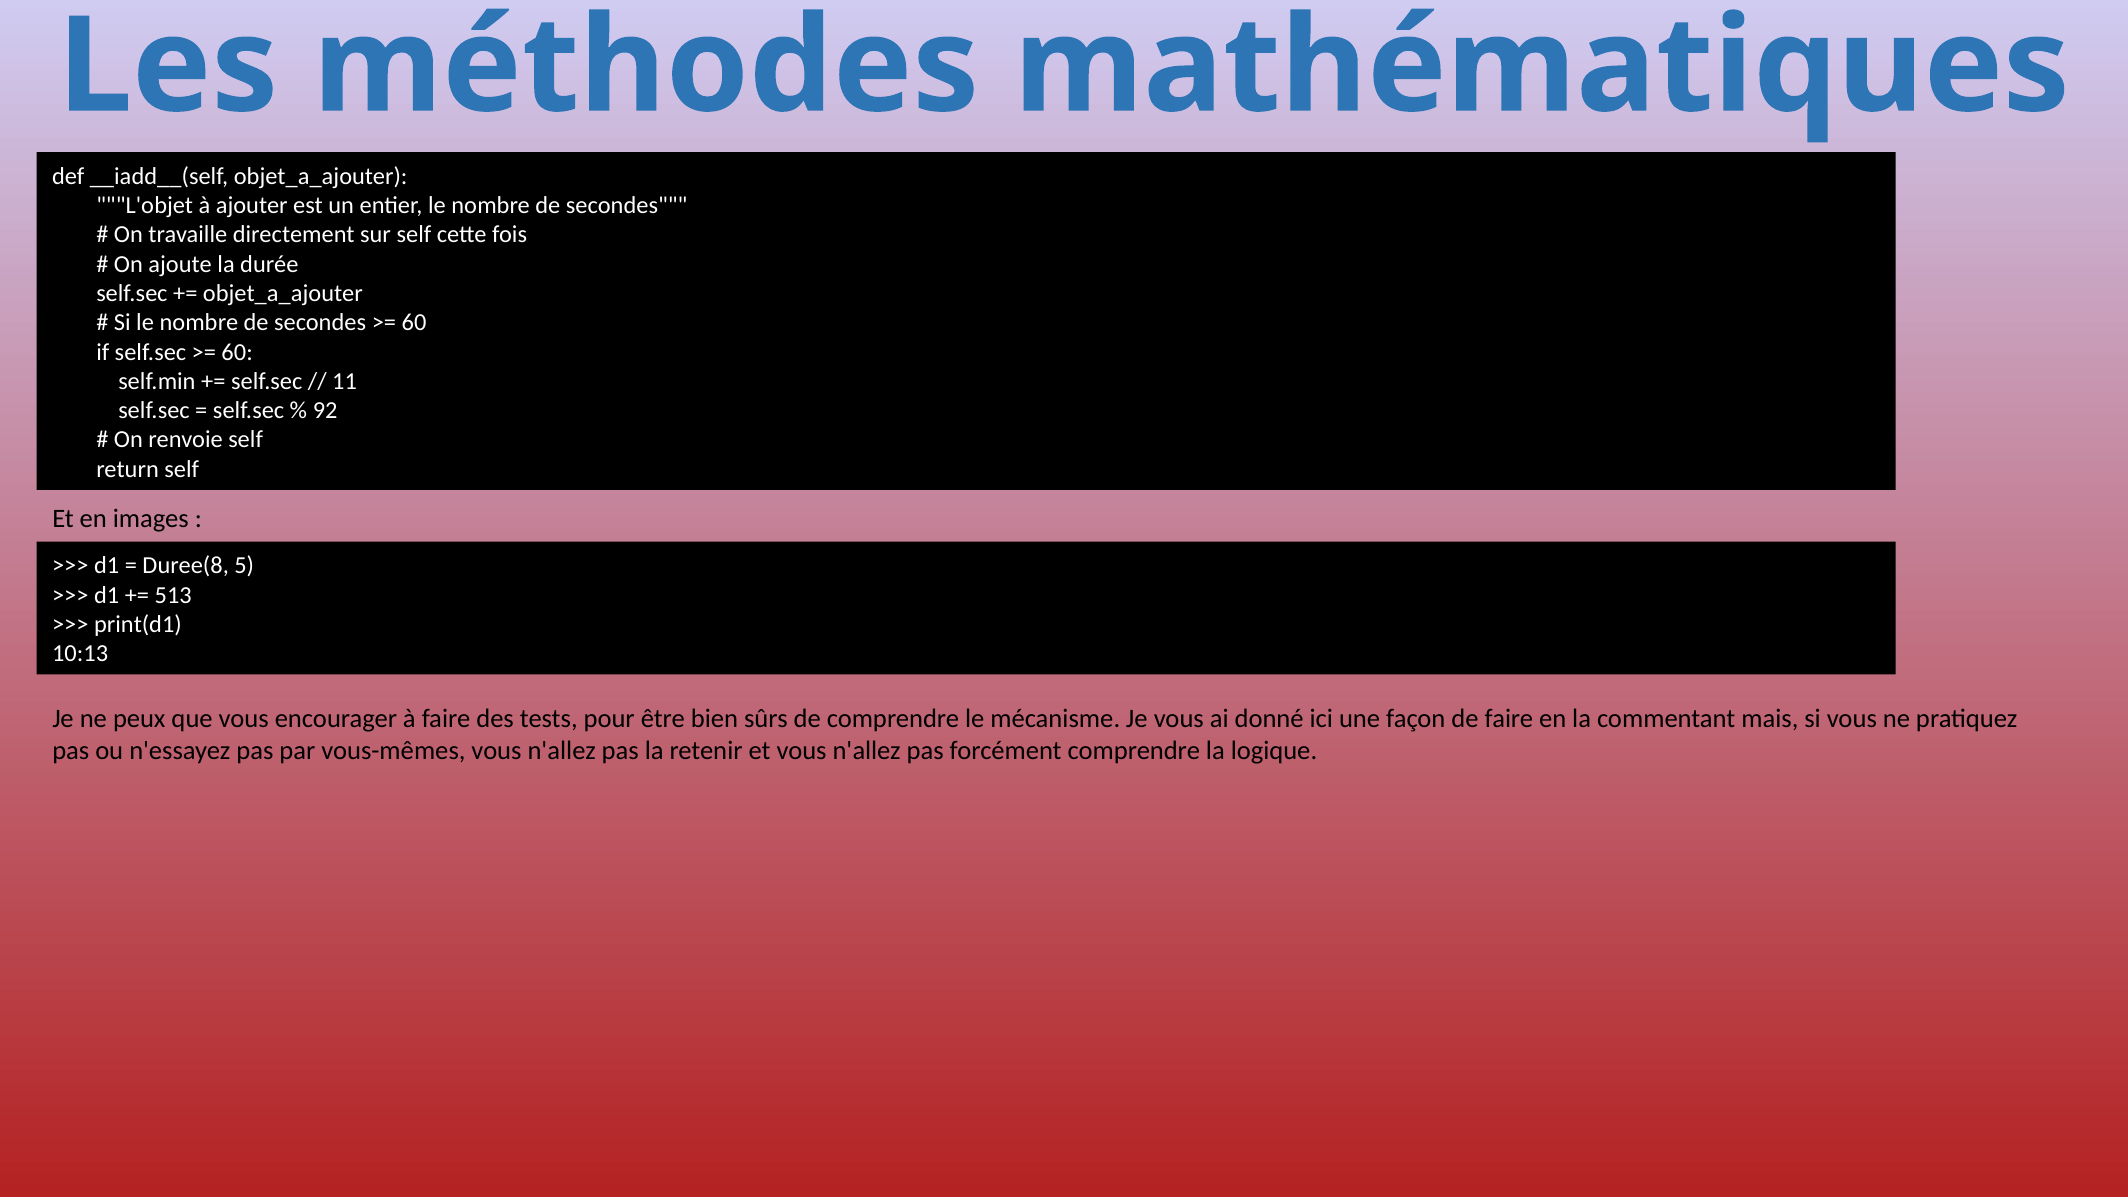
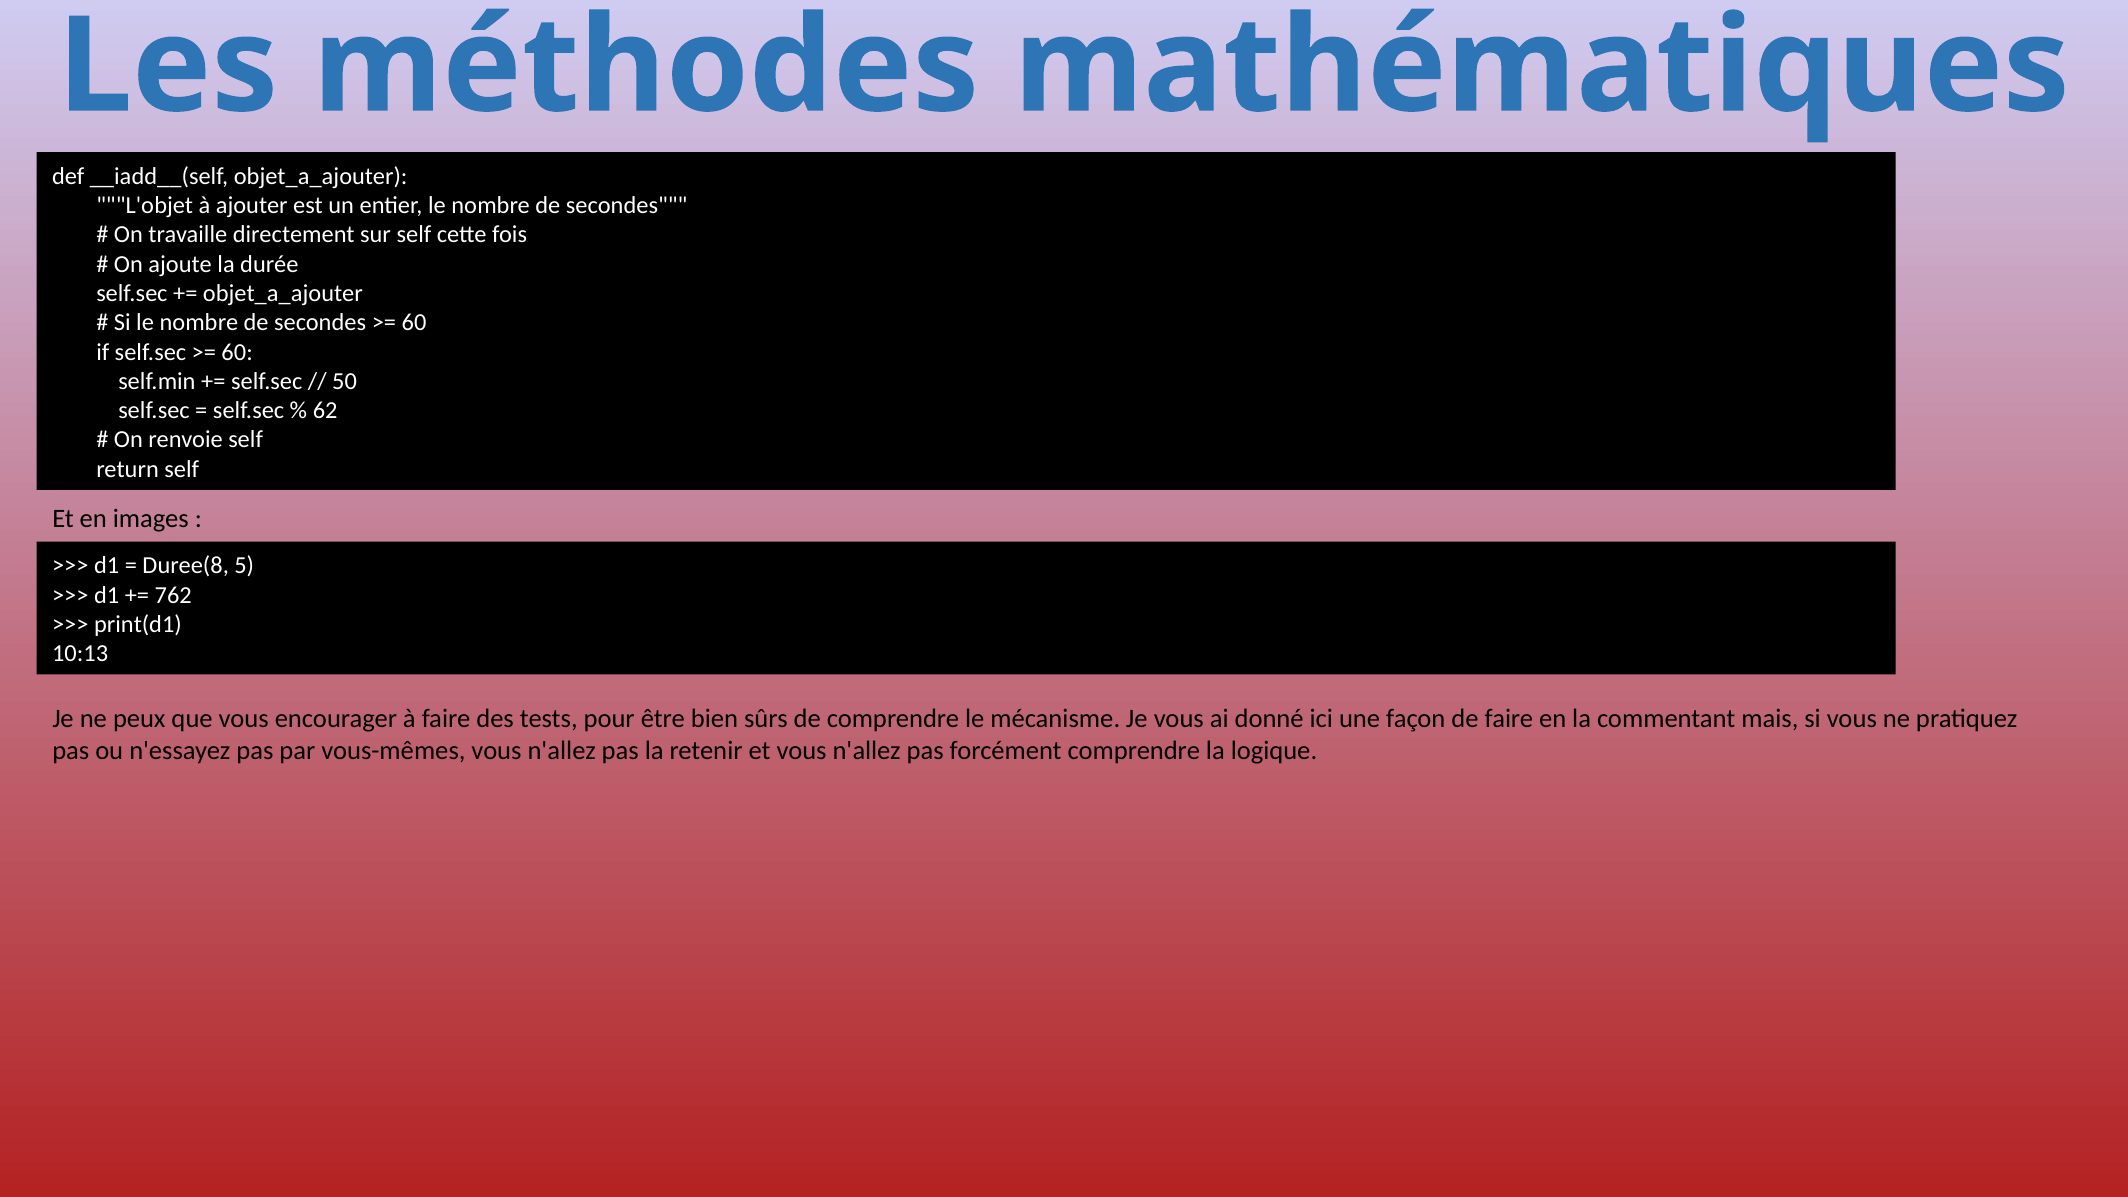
11: 11 -> 50 (345, 381)
92: 92 -> 62 (325, 411)
513: 513 -> 762 (173, 595)
